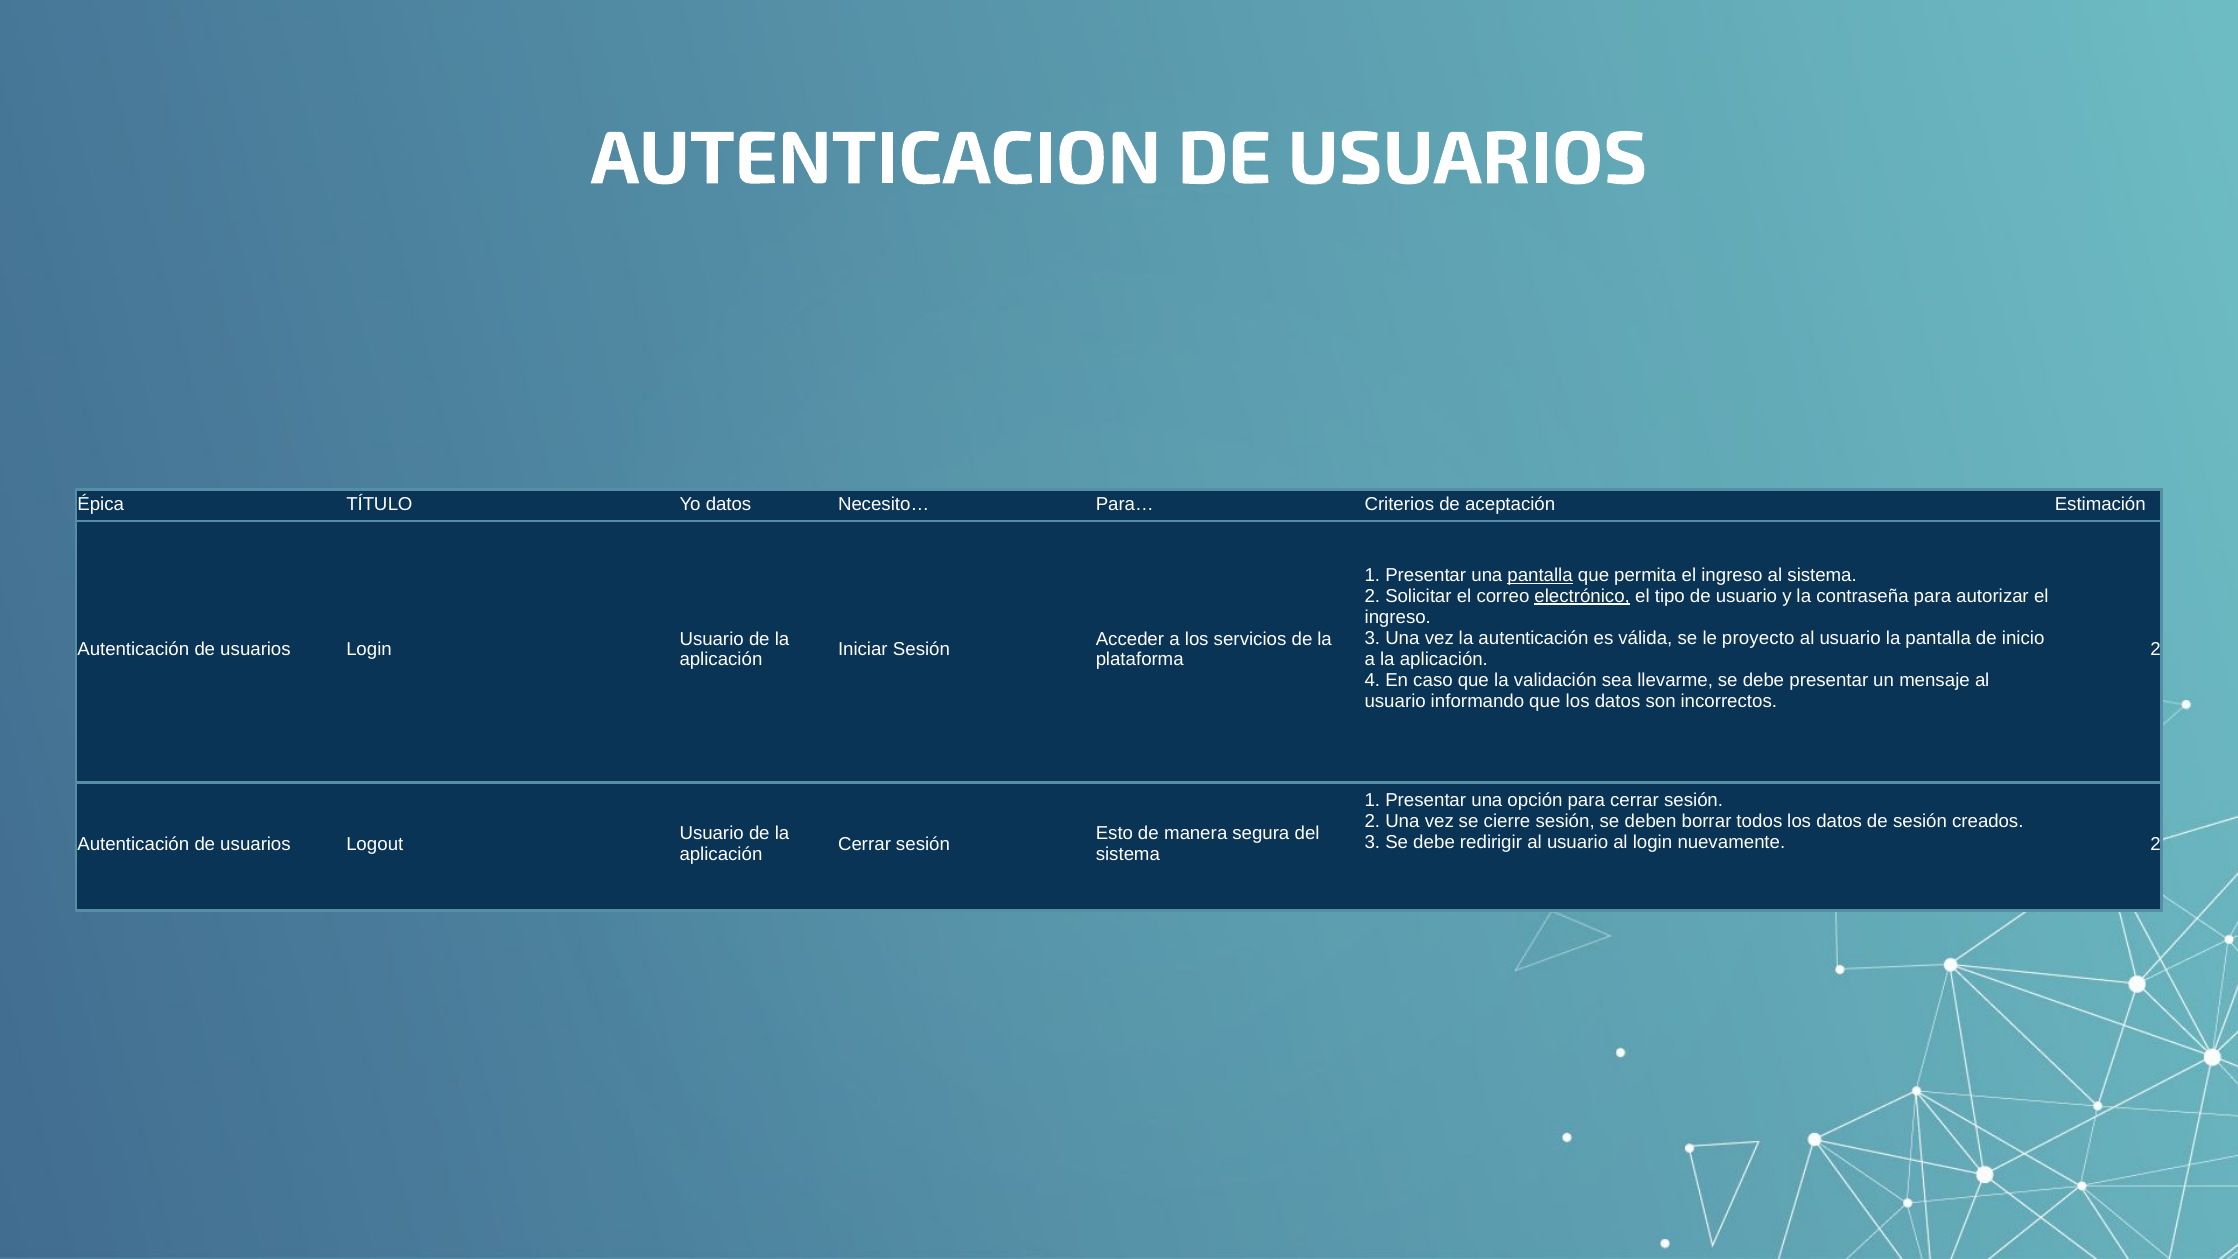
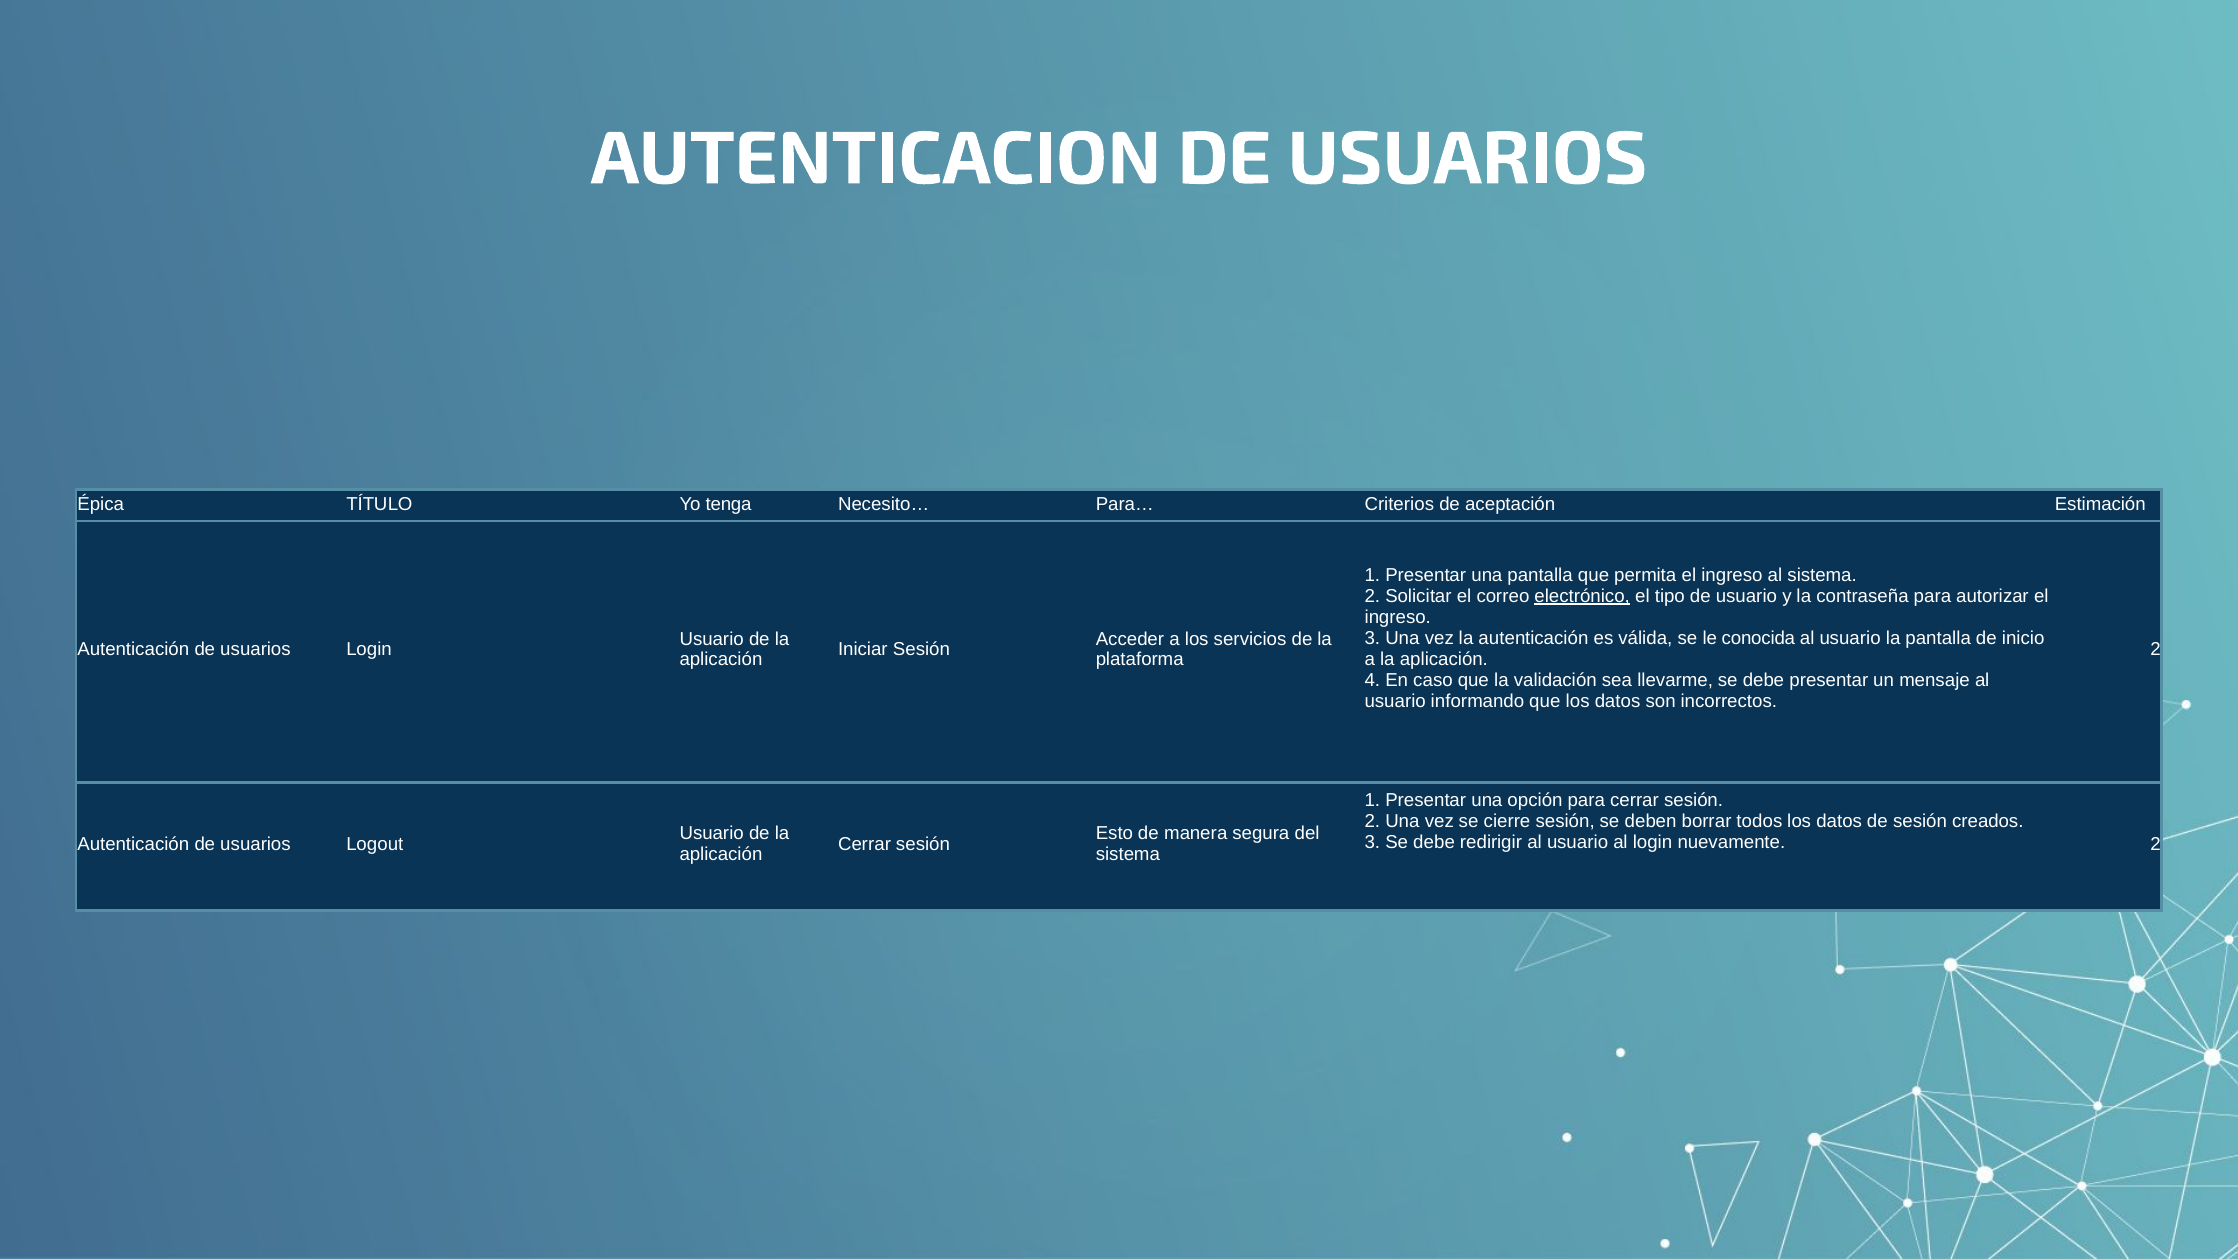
Yo datos: datos -> tenga (729, 504)
pantalla underline: present -> none (1540, 575)
proyecto: proyecto -> conocida (1758, 638)
